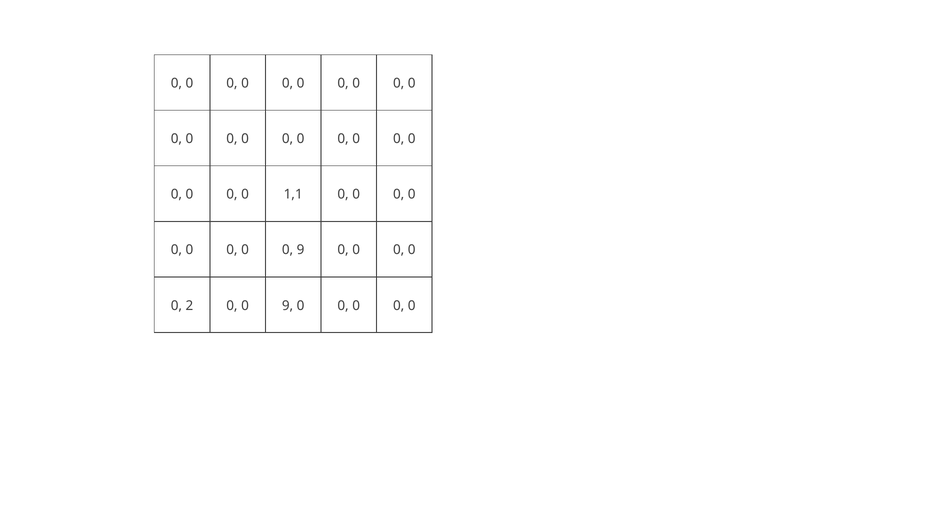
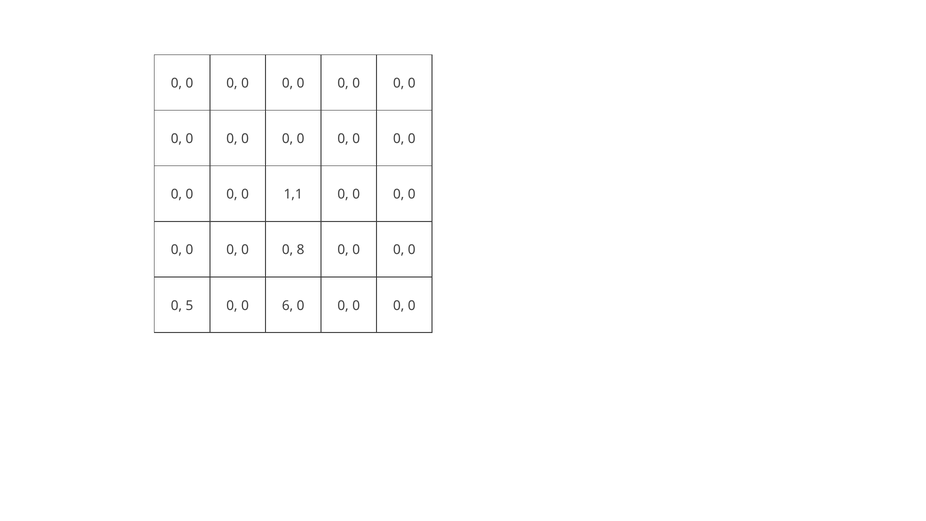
0 0 0 9: 9 -> 8 (301, 250)
2: 2 -> 5 (189, 305)
9: 9 -> 6 (288, 305)
